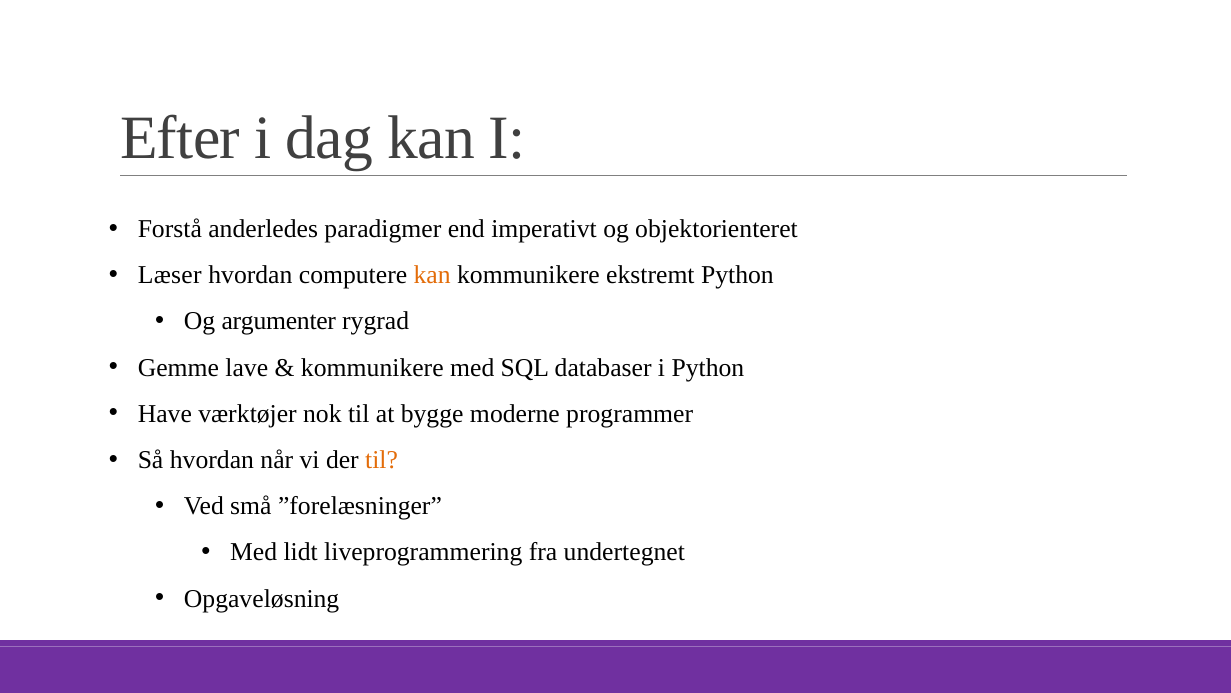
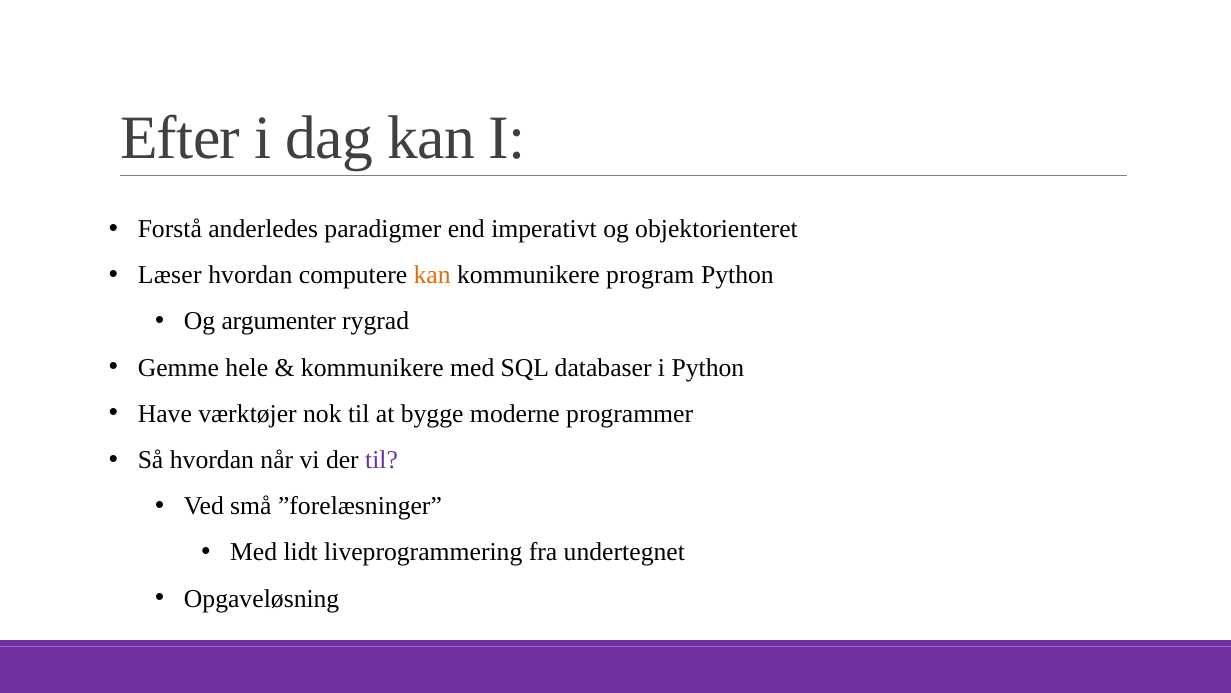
ekstremt: ekstremt -> program (650, 275)
lave: lave -> hele (247, 367)
til colour: orange -> purple (382, 460)
